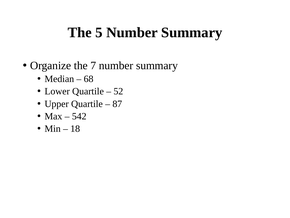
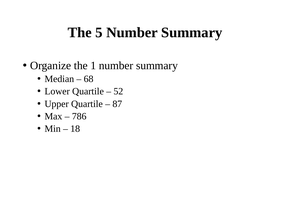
7: 7 -> 1 (93, 65)
542: 542 -> 786 (79, 116)
